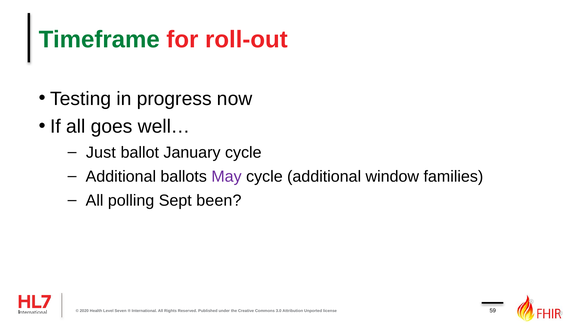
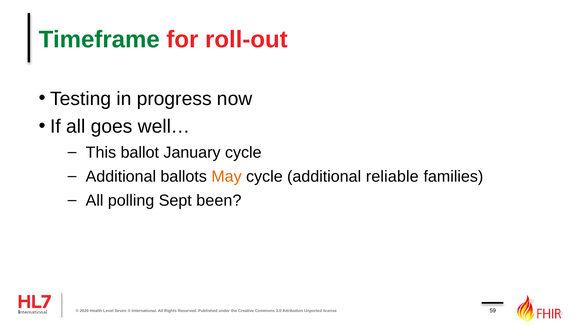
Just: Just -> This (101, 152)
May colour: purple -> orange (226, 176)
window: window -> reliable (392, 176)
